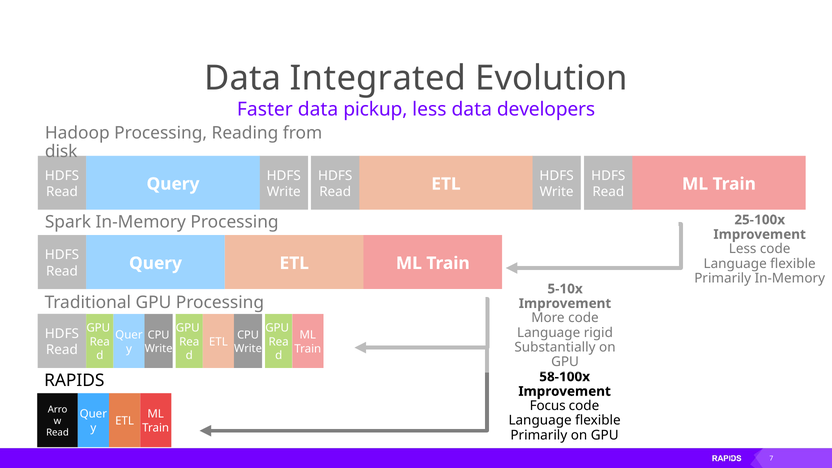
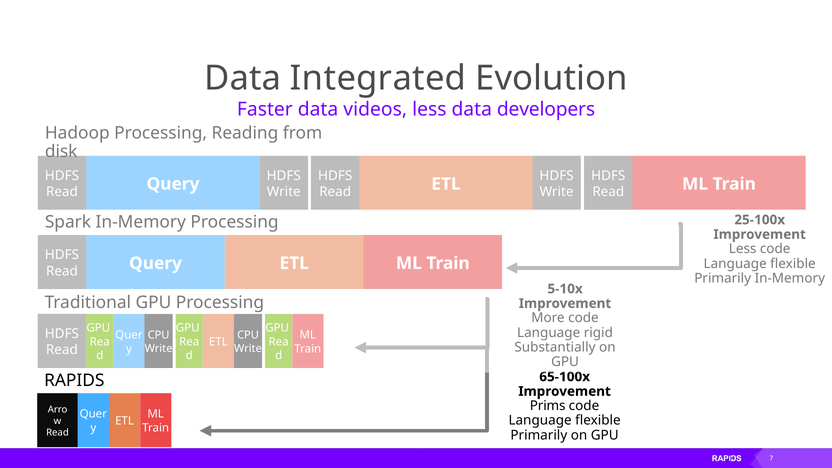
pickup: pickup -> videos (375, 109)
58-100x: 58-100x -> 65-100x (565, 377)
Focus: Focus -> Prims (548, 406)
